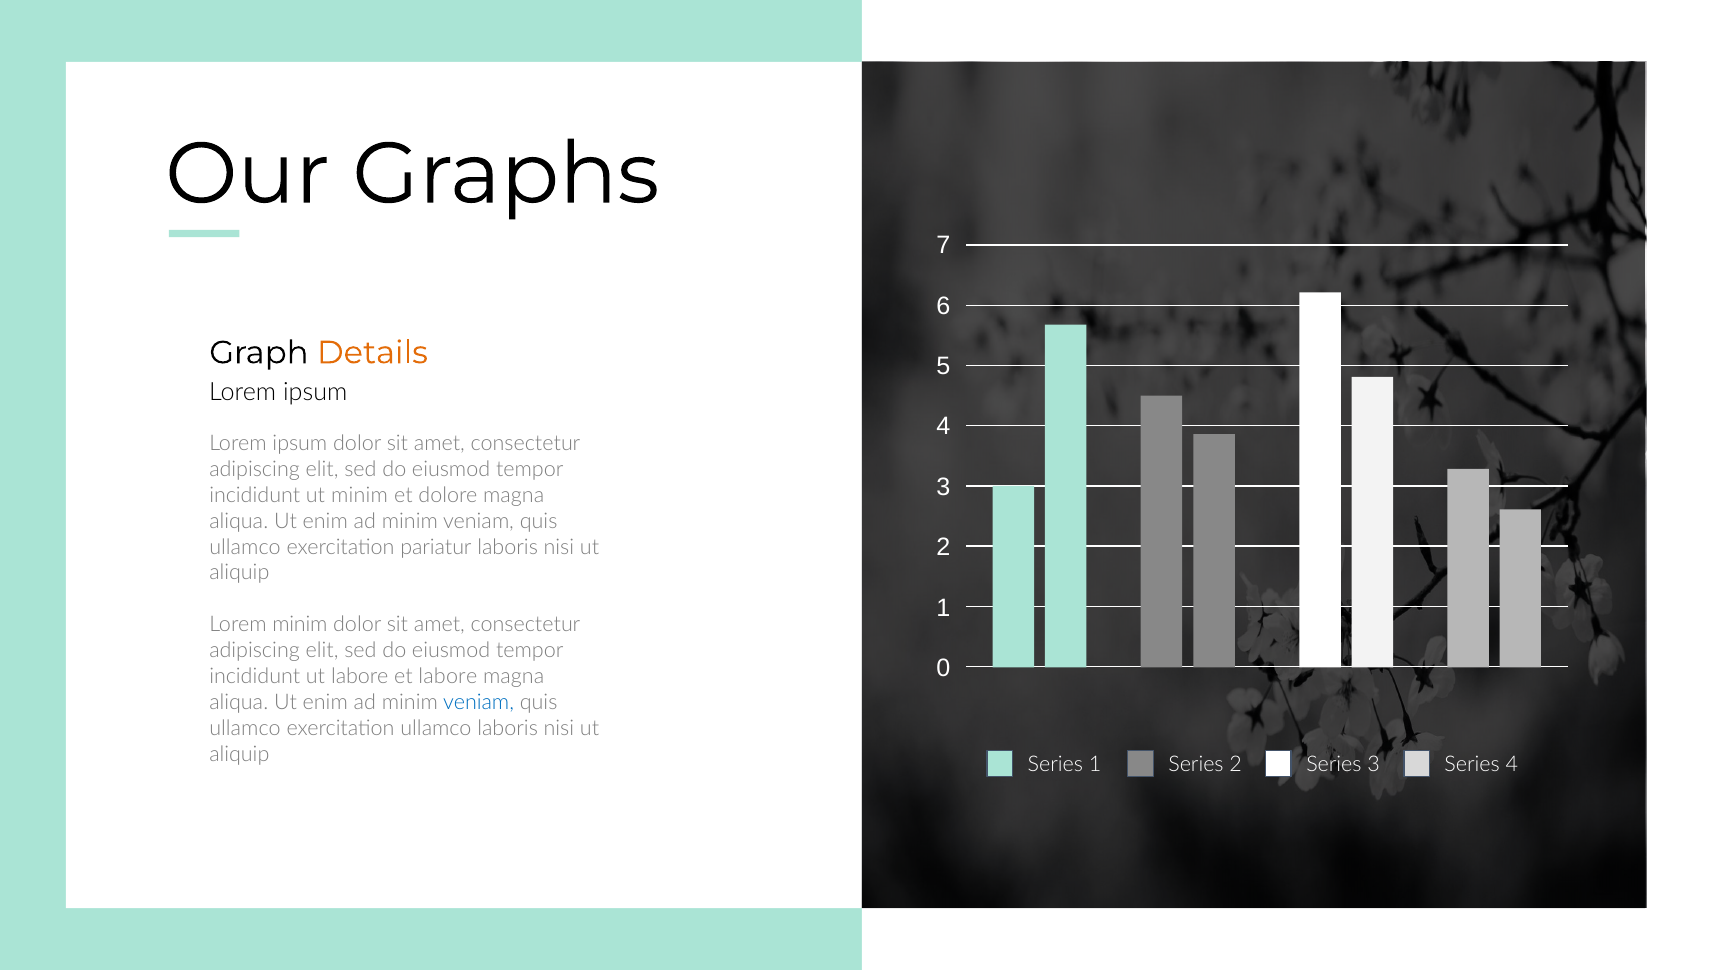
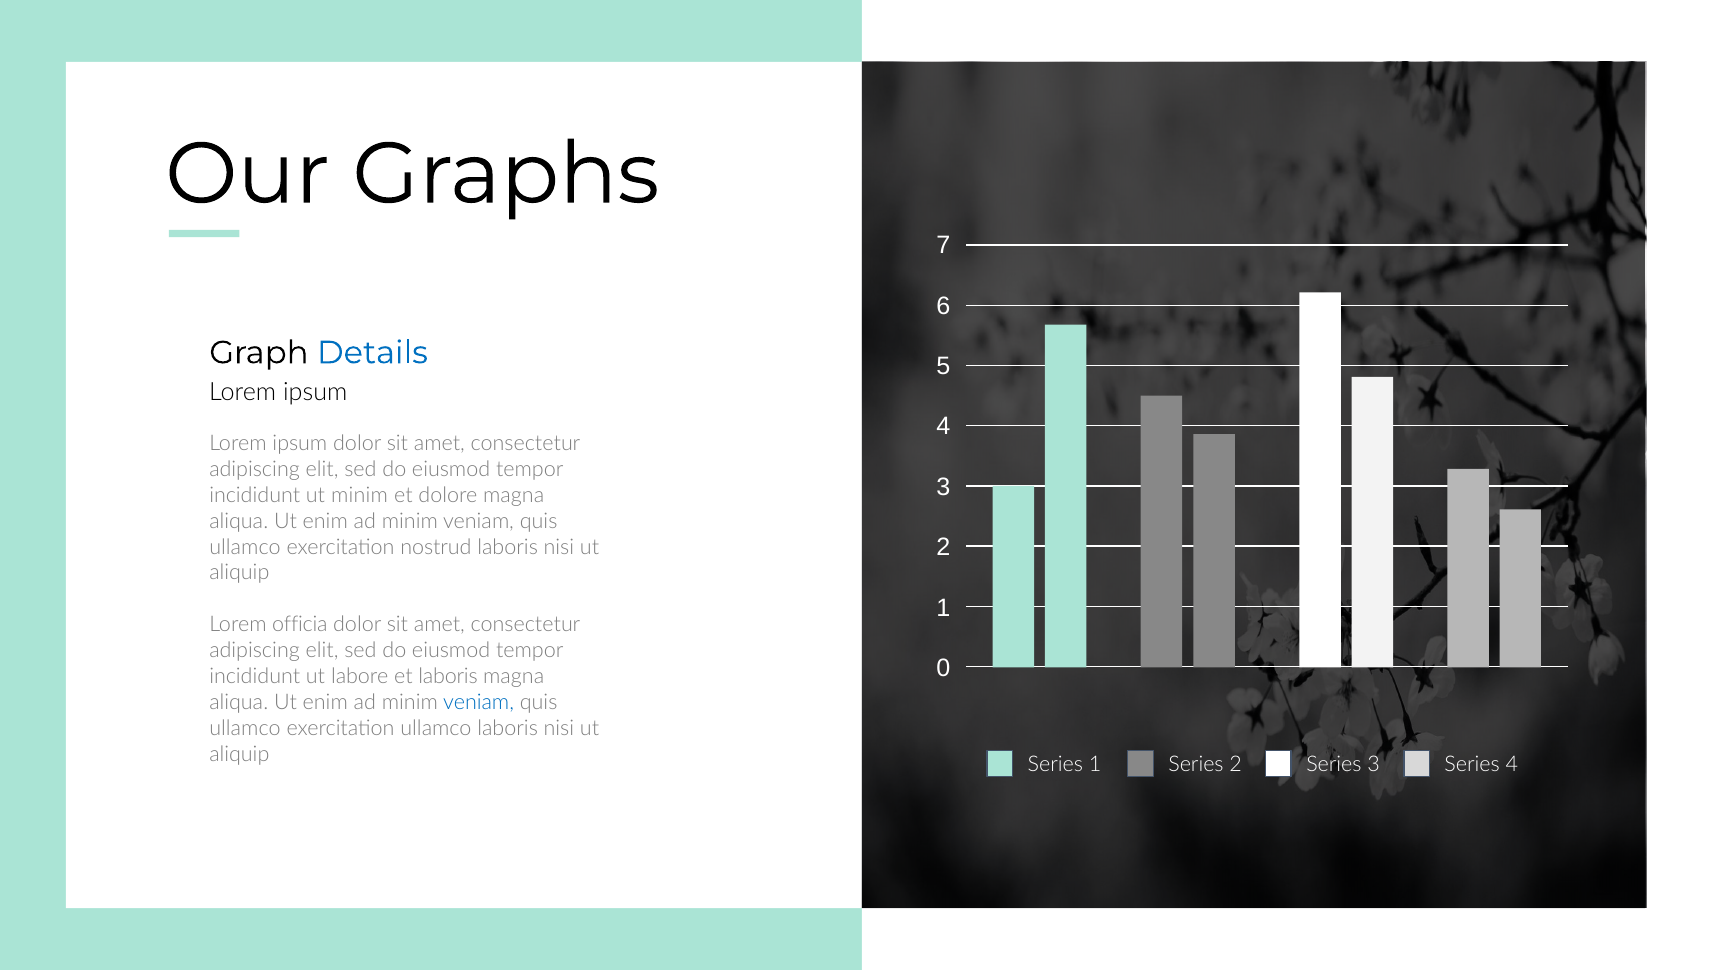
Details colour: orange -> blue (372, 353)
pariatur: pariatur -> nostrud (436, 547)
Lorem minim: minim -> officia (300, 624)
et labore: labore -> laboris (448, 676)
